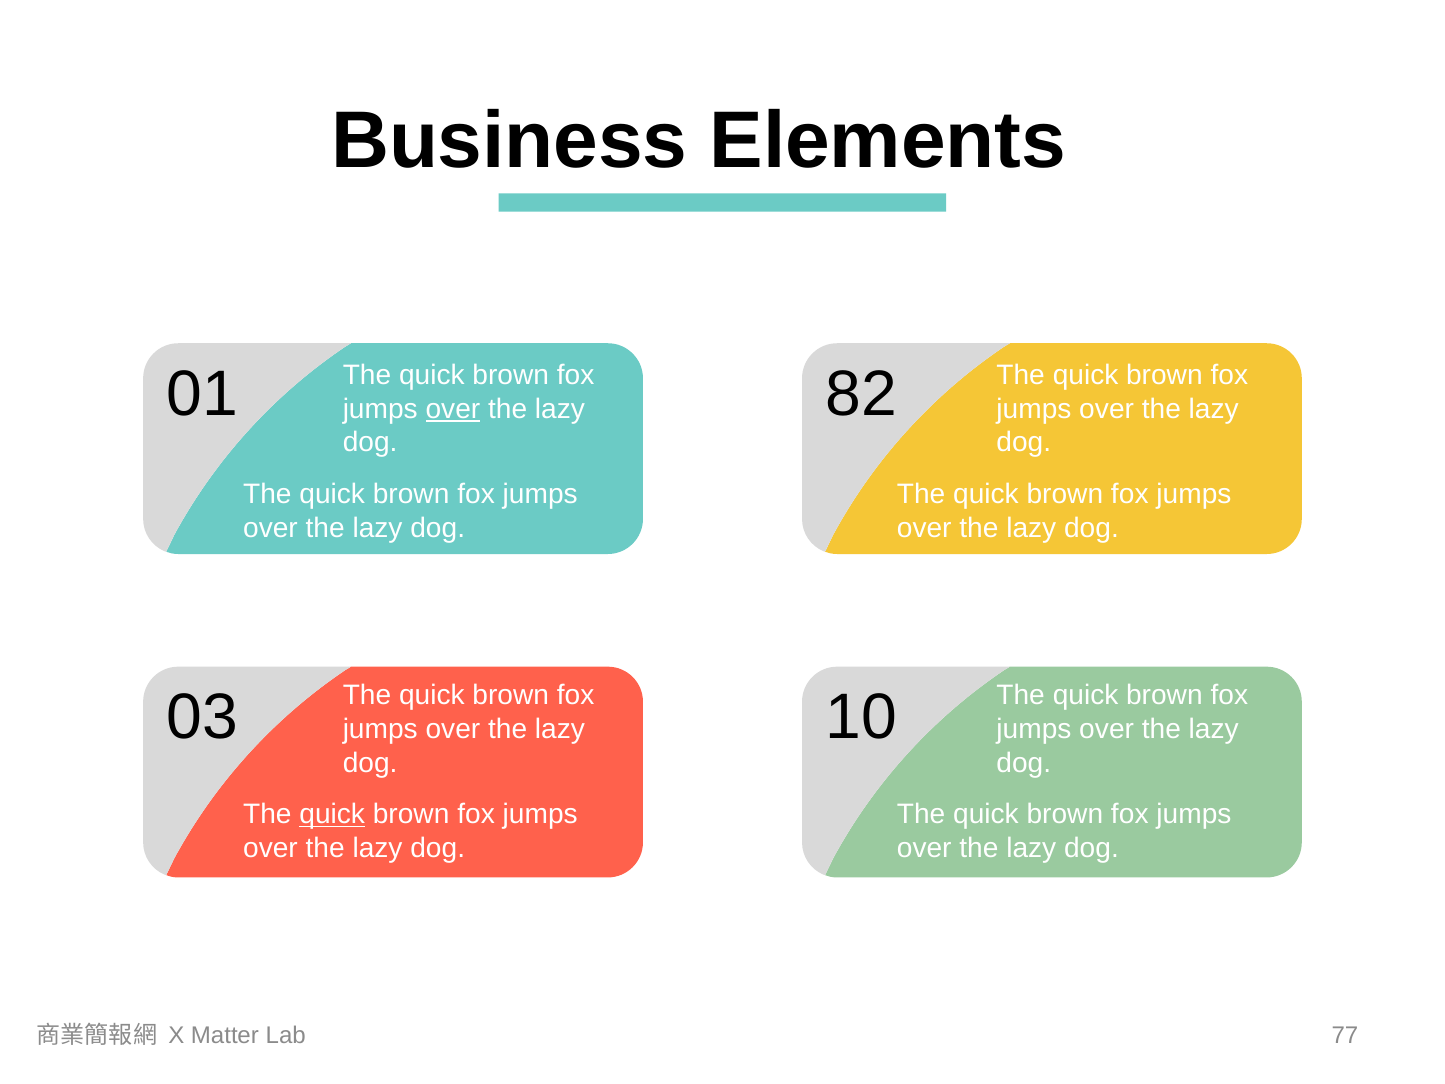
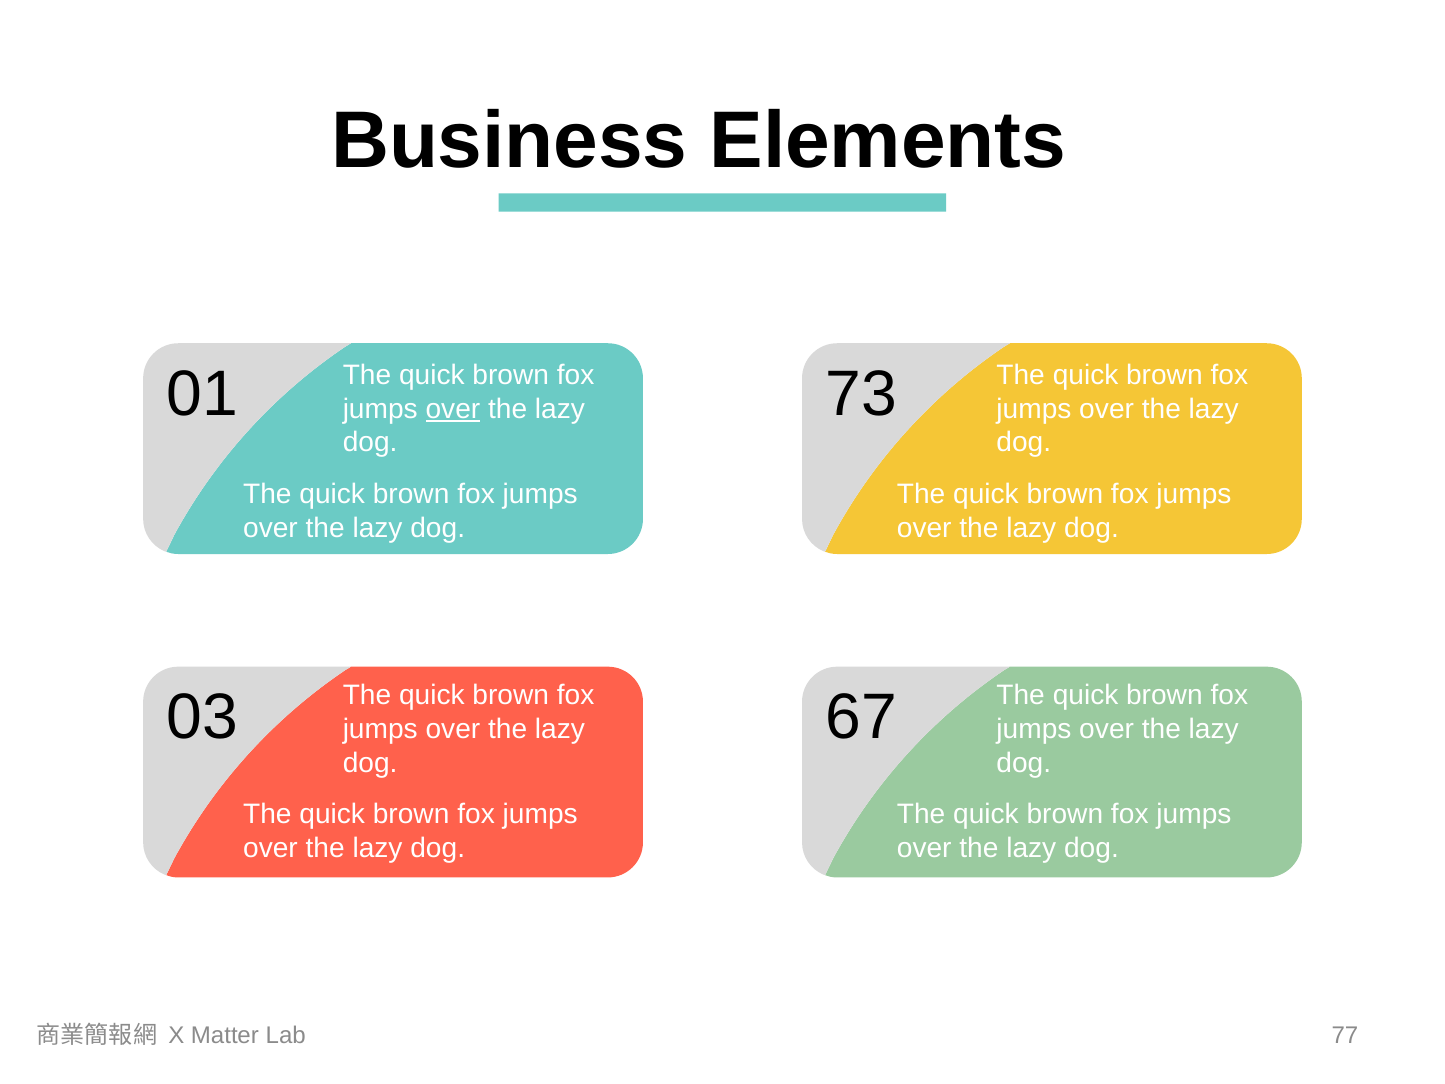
82: 82 -> 73 (861, 394)
10: 10 -> 67 (861, 718)
quick underline: present -> none (332, 814)
